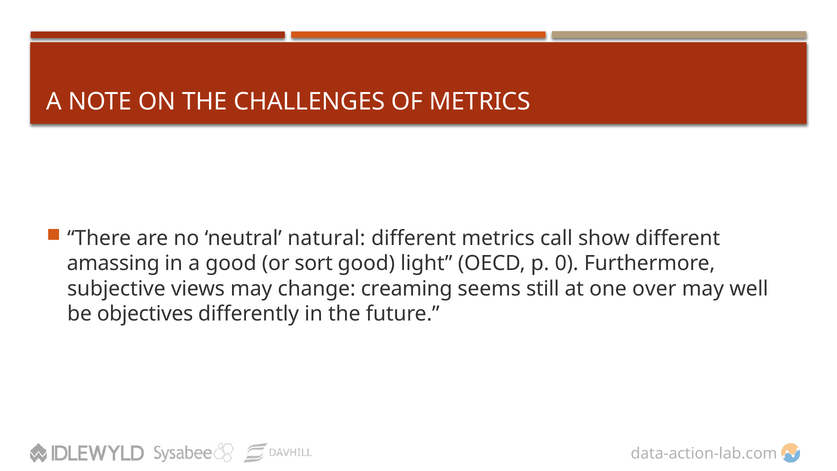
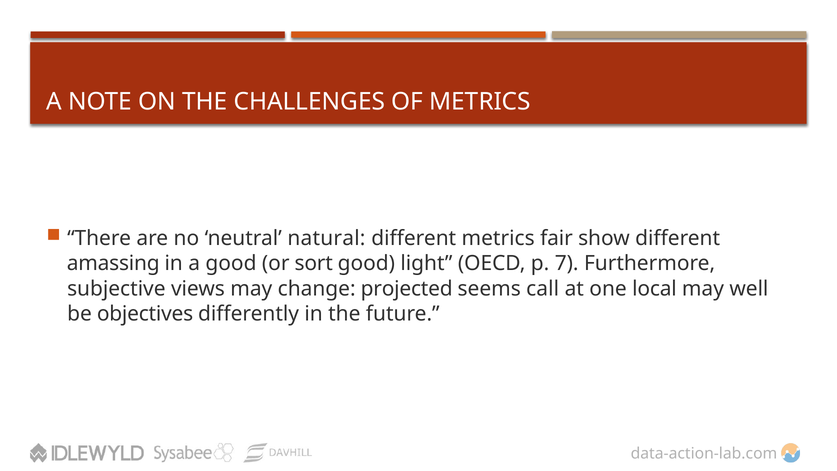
call: call -> fair (556, 238)
0: 0 -> 7 (567, 263)
creaming: creaming -> projected (407, 289)
still: still -> call (543, 289)
over: over -> local (654, 289)
